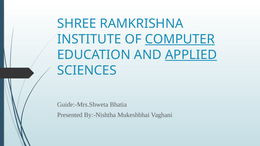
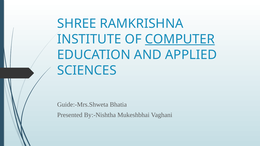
APPLIED underline: present -> none (191, 55)
